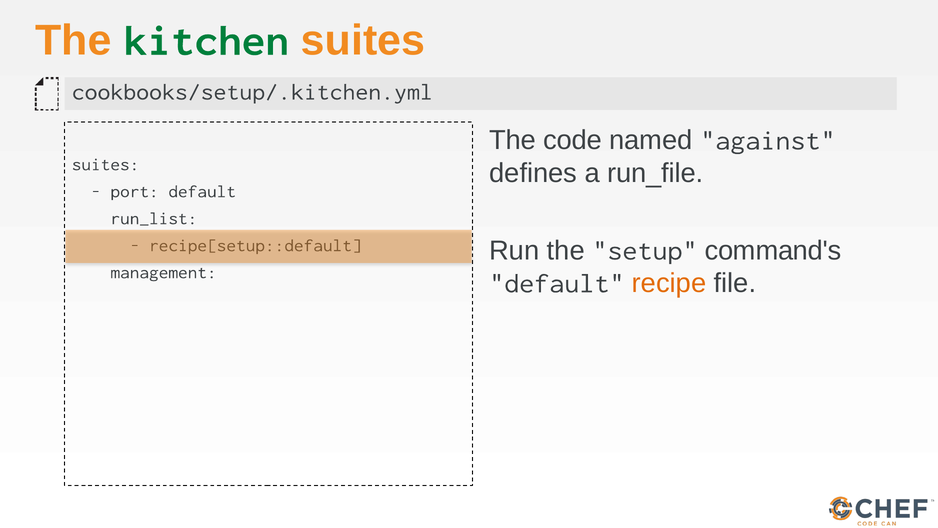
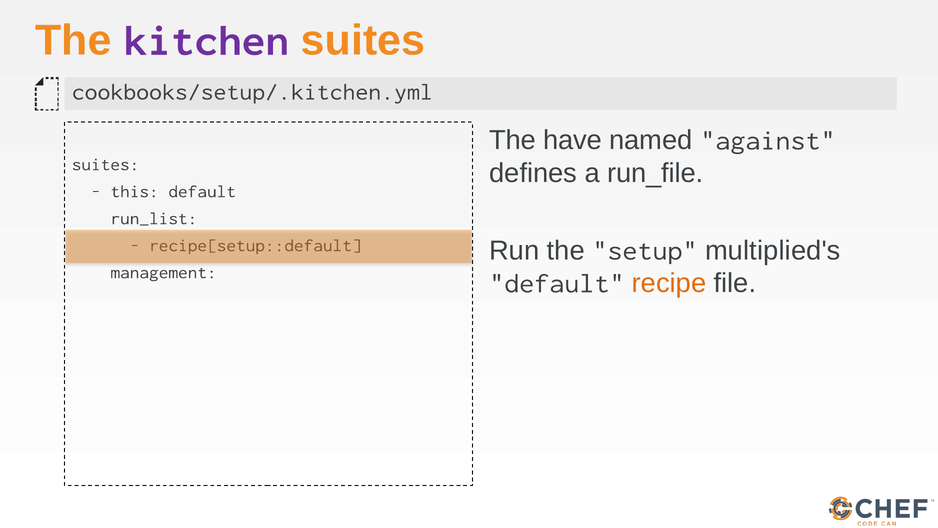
kitchen colour: green -> purple (206, 41)
code: code -> have (573, 140)
port: port -> this (135, 191)
command's: command's -> multiplied's (773, 250)
